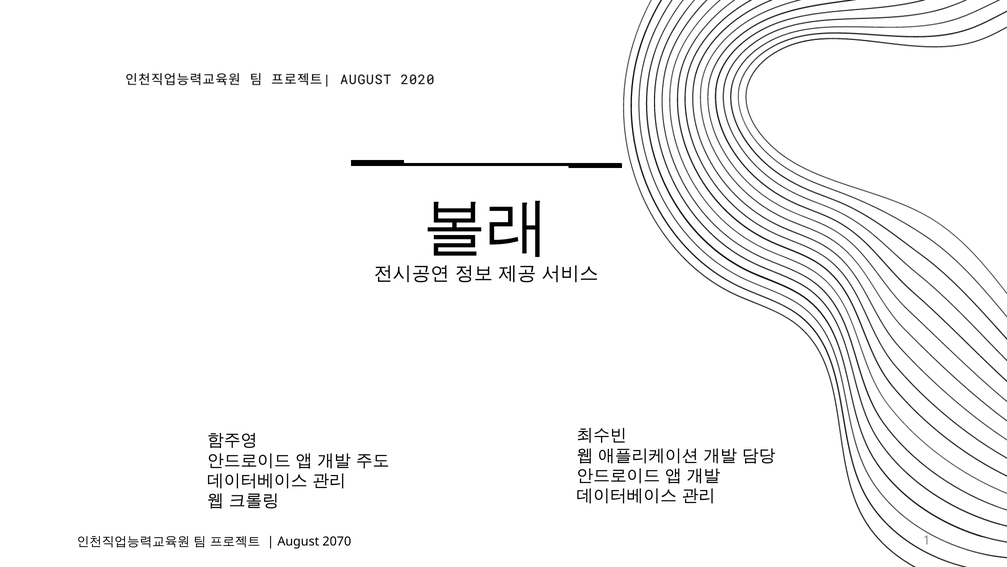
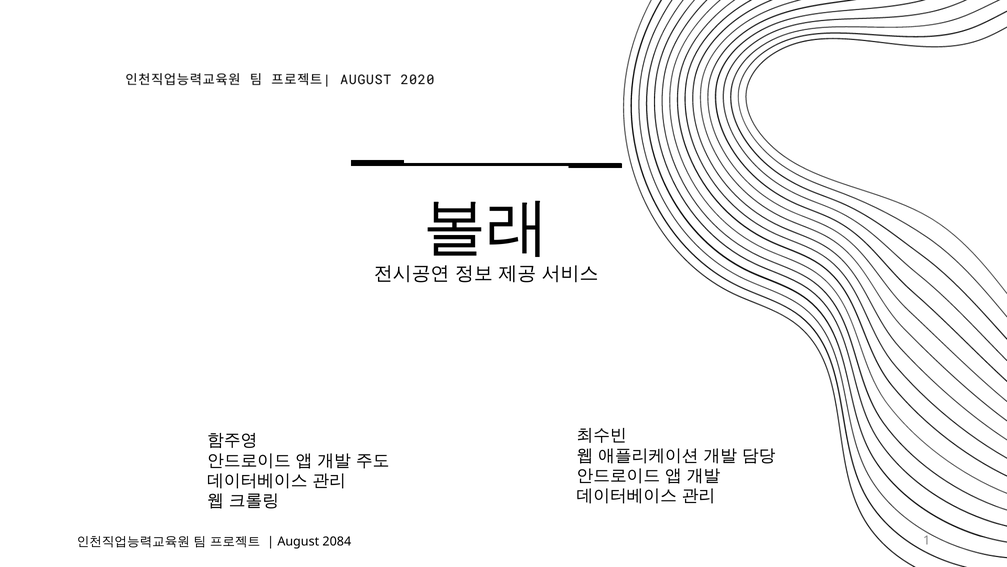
2070: 2070 -> 2084 (337, 541)
